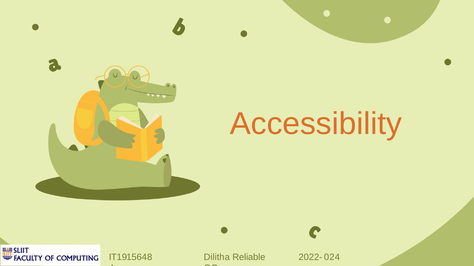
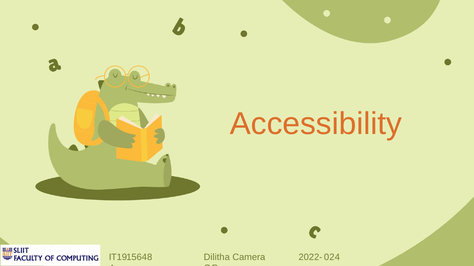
Reliable: Reliable -> Camera (249, 258)
